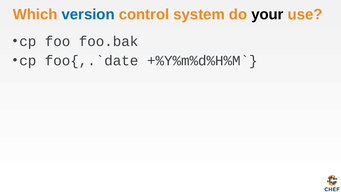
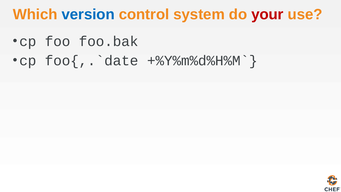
your colour: black -> red (267, 14)
